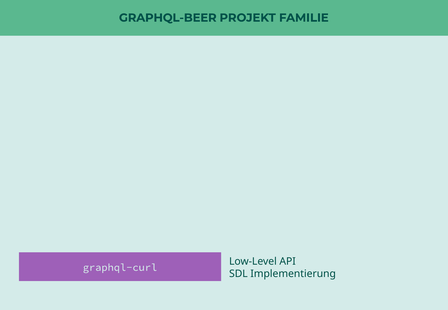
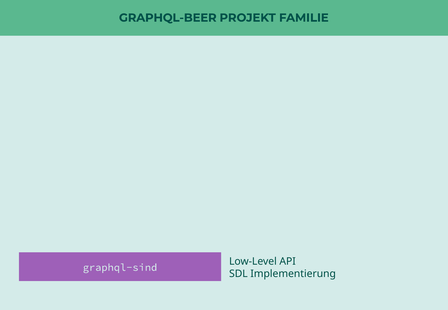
graphql-curl: graphql-curl -> graphql-sind (120, 268)
